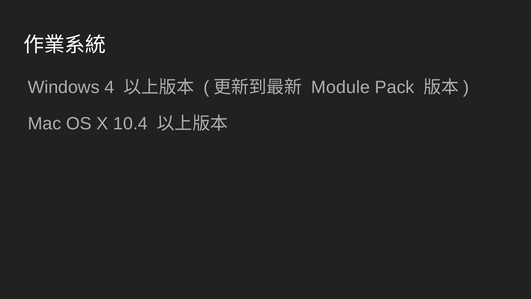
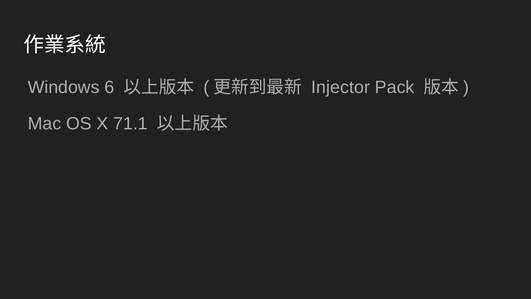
4: 4 -> 6 (109, 87)
Module: Module -> Injector (341, 87)
10.4: 10.4 -> 71.1 (131, 123)
